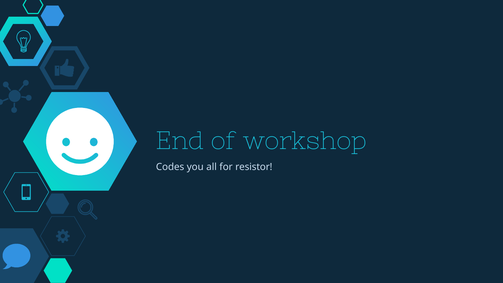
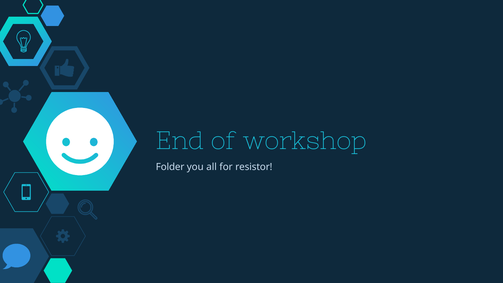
Codes: Codes -> Folder (170, 167)
